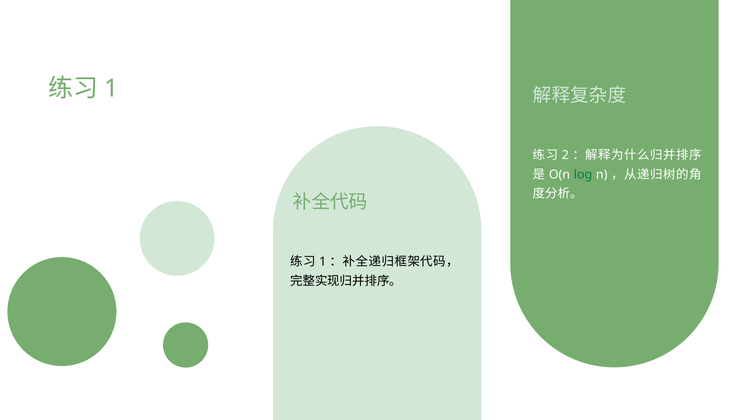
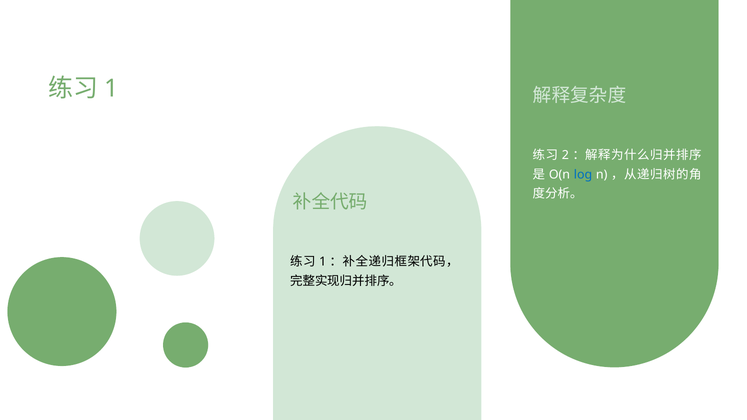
log colour: green -> blue (583, 175)
